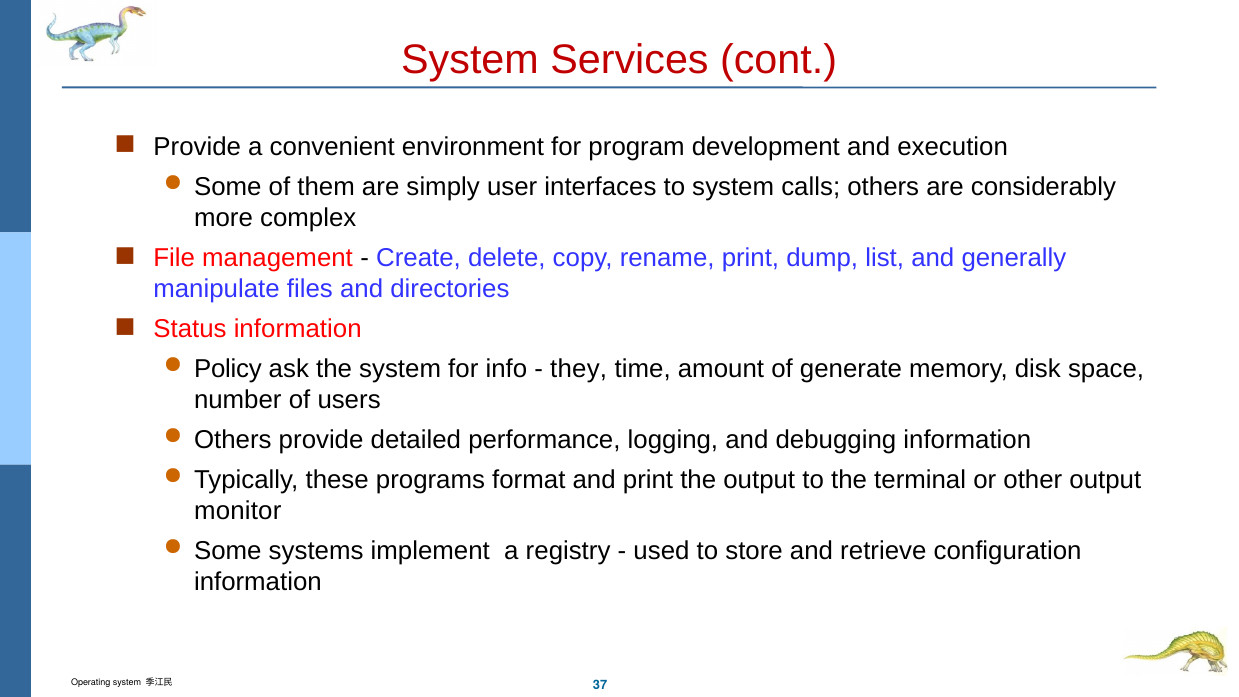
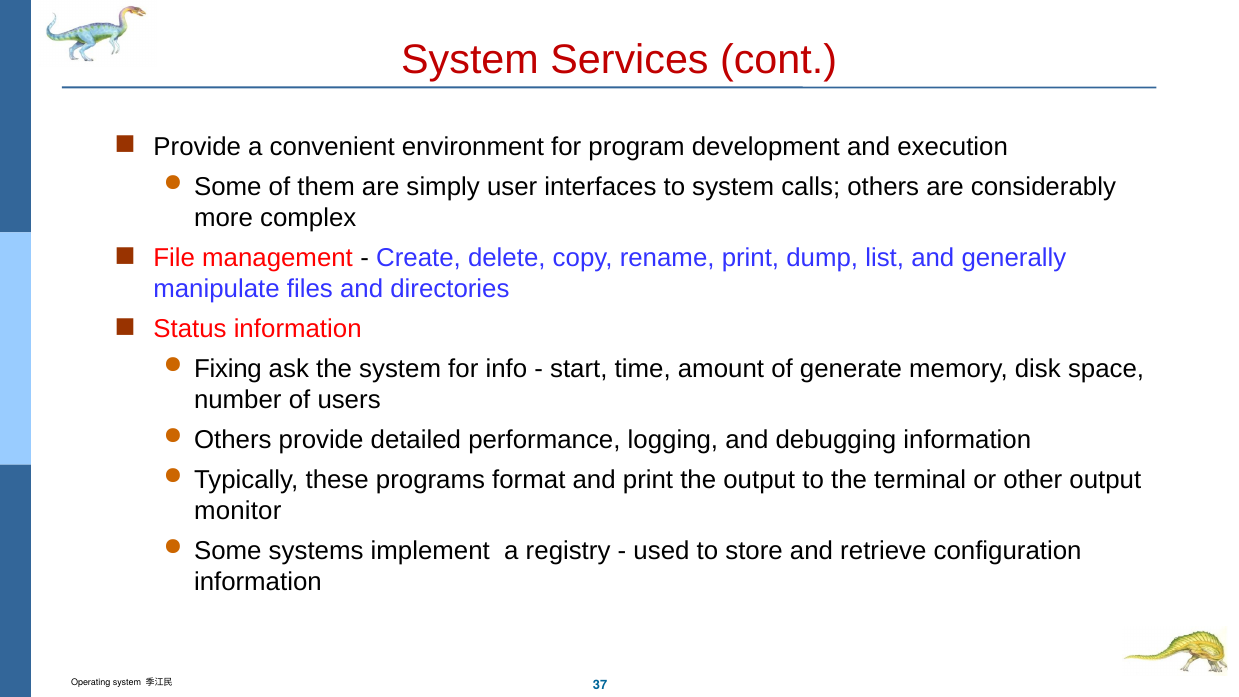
Policy: Policy -> Fixing (228, 369)
they: they -> start (579, 369)
